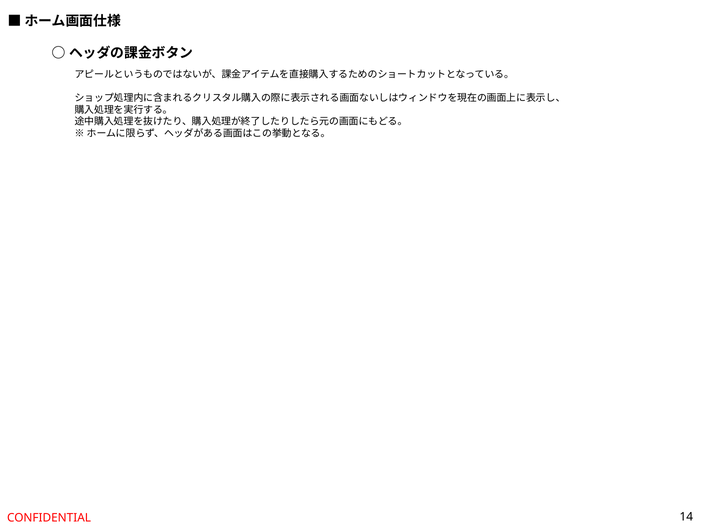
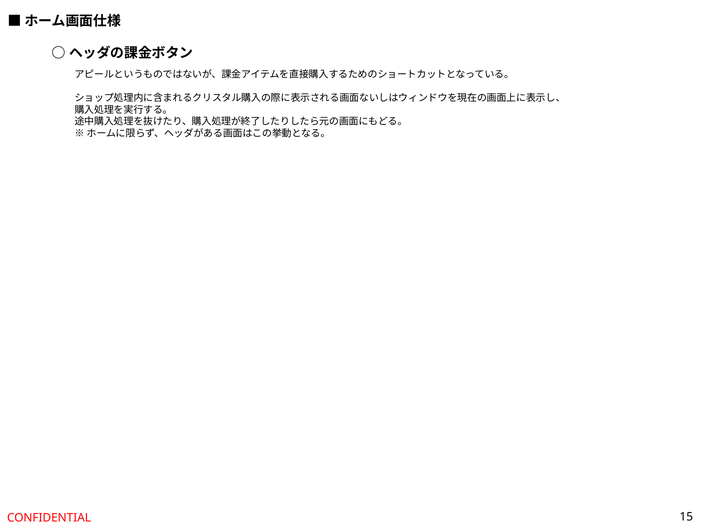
14: 14 -> 15 (686, 517)
